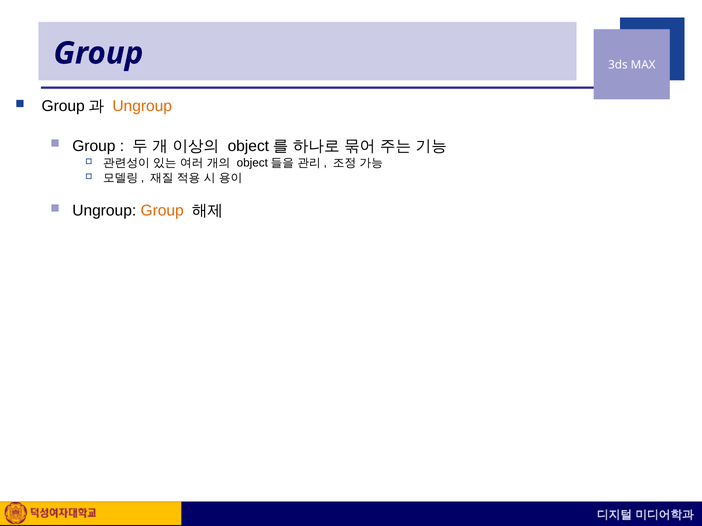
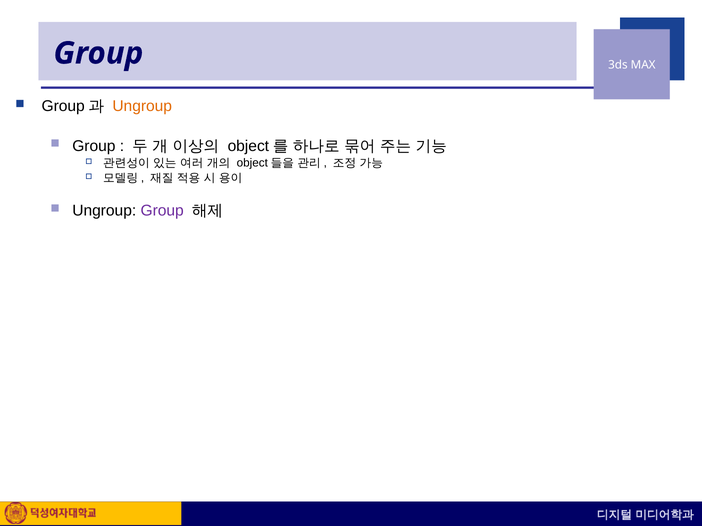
Group colour: orange -> purple (162, 211)
